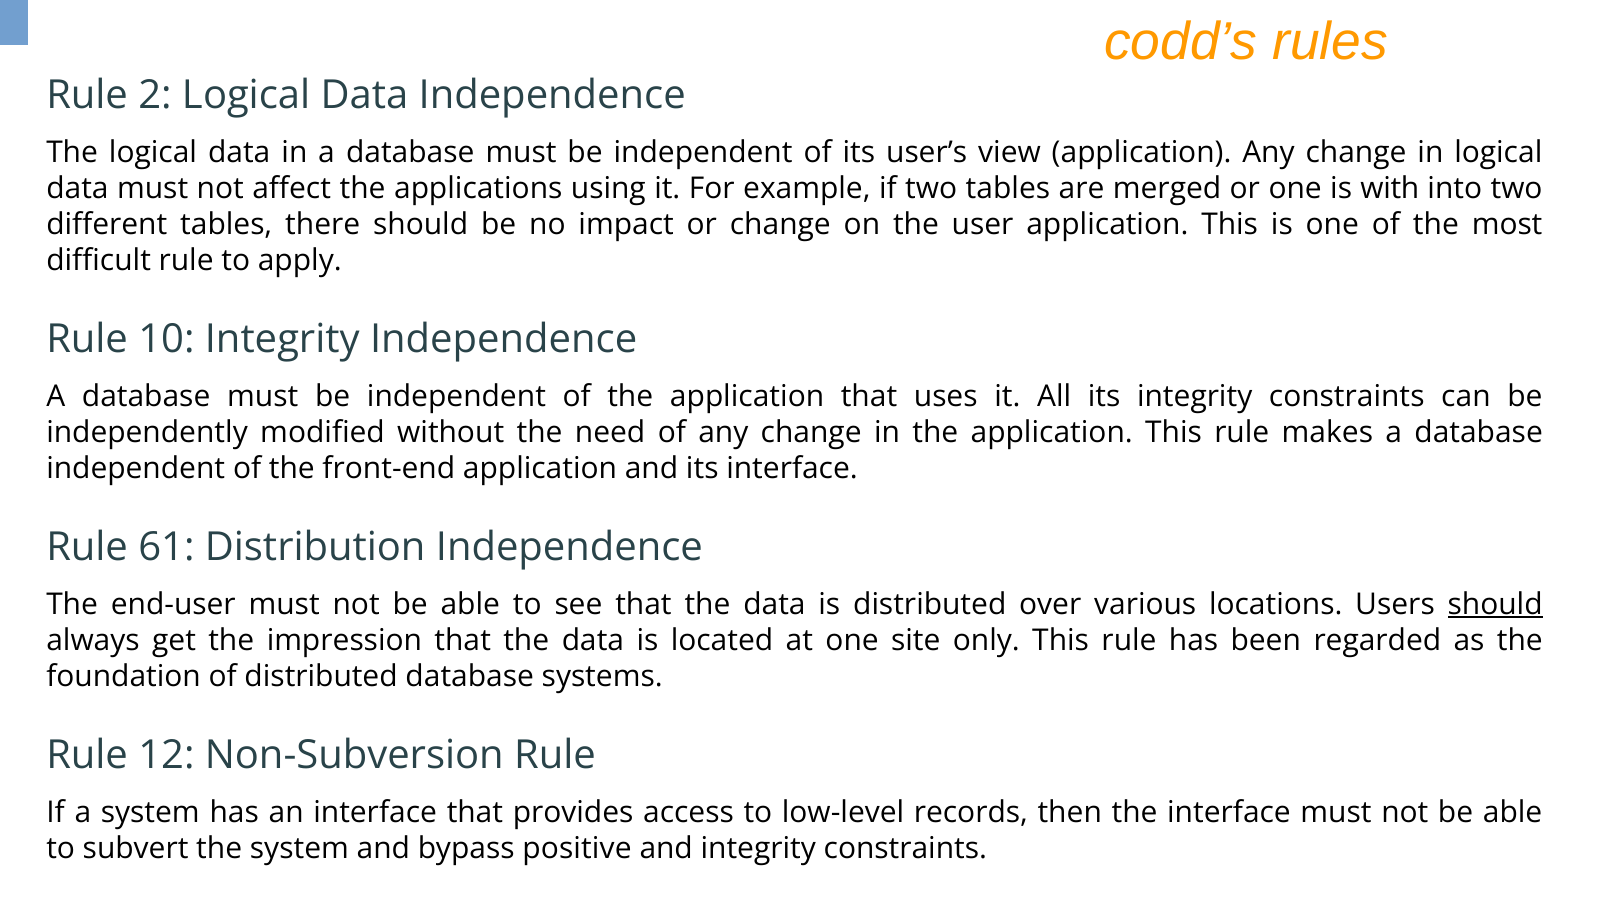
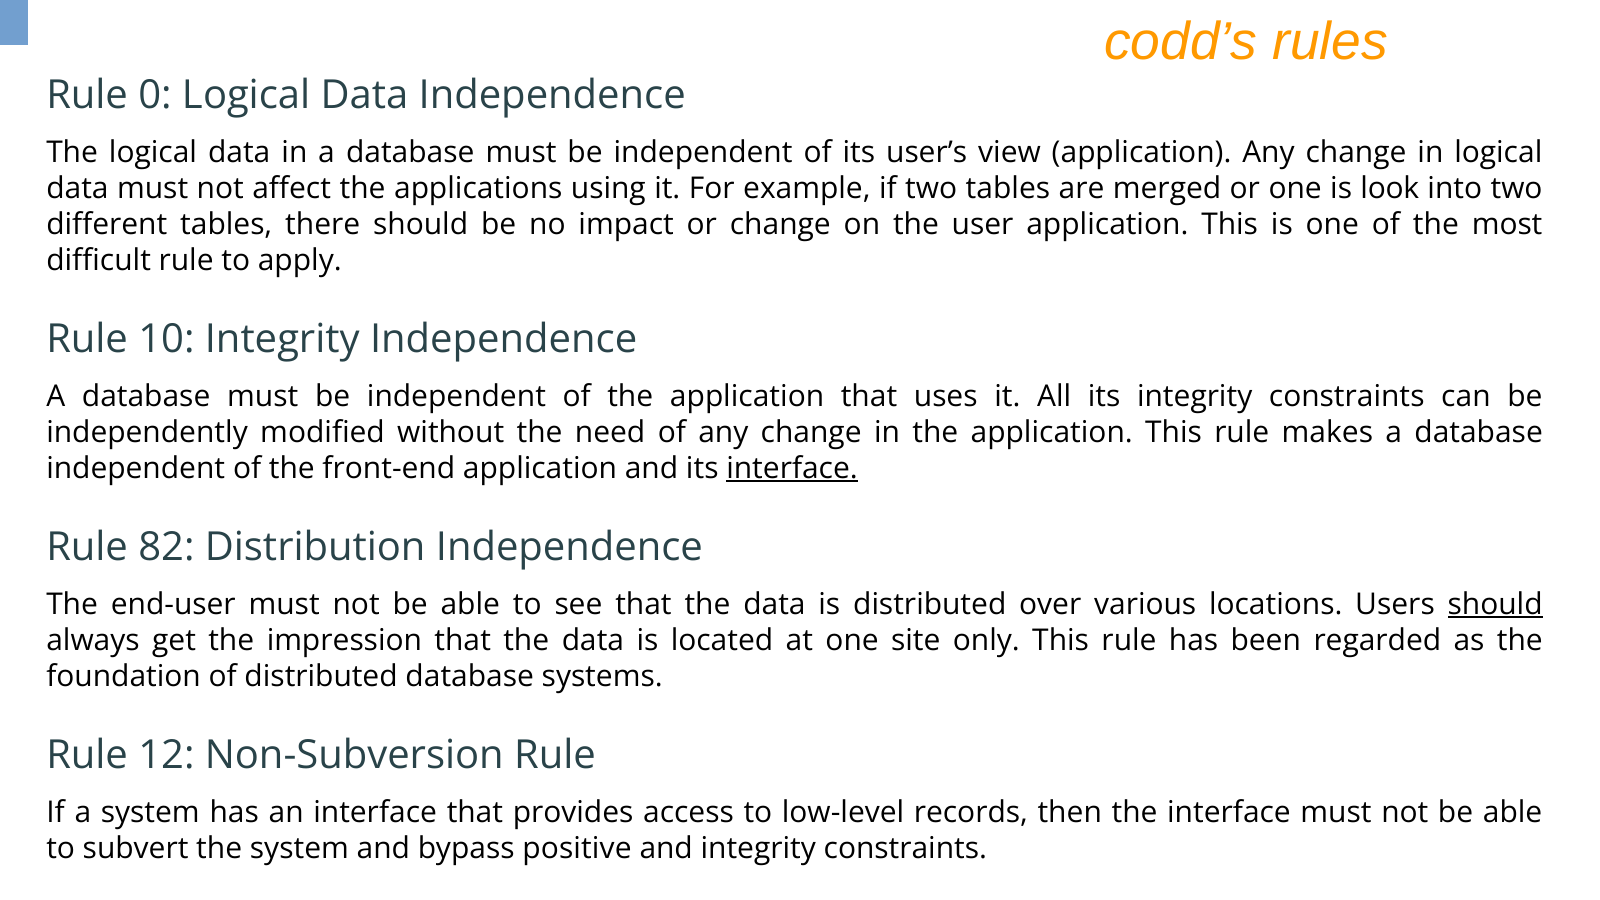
2: 2 -> 0 (155, 95)
with: with -> look (1390, 188)
interface underline: none -> present (792, 468)
61: 61 -> 82 (166, 547)
